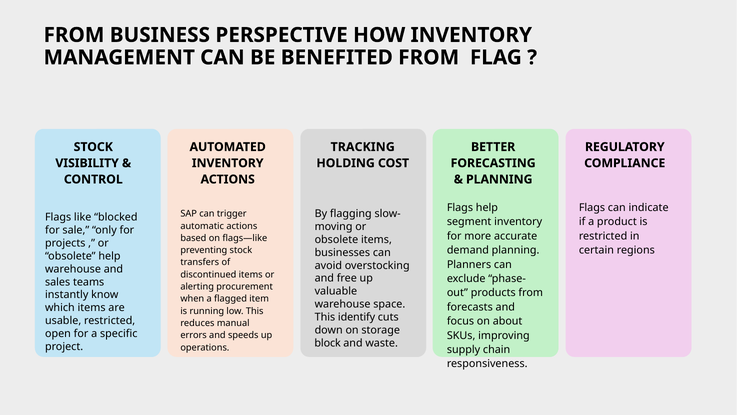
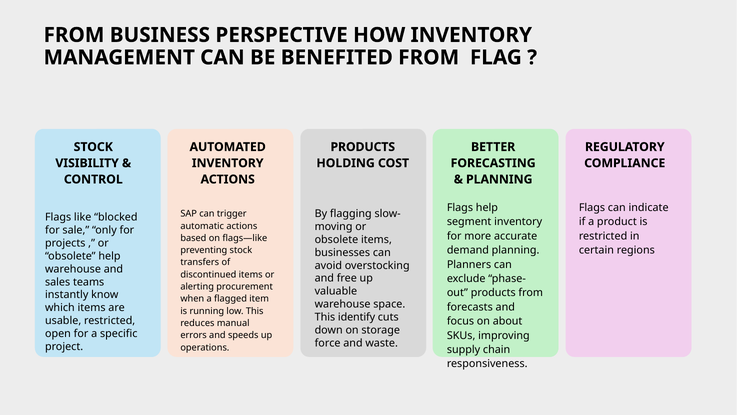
TRACKING: TRACKING -> PRODUCTS (363, 147)
block: block -> force (328, 343)
